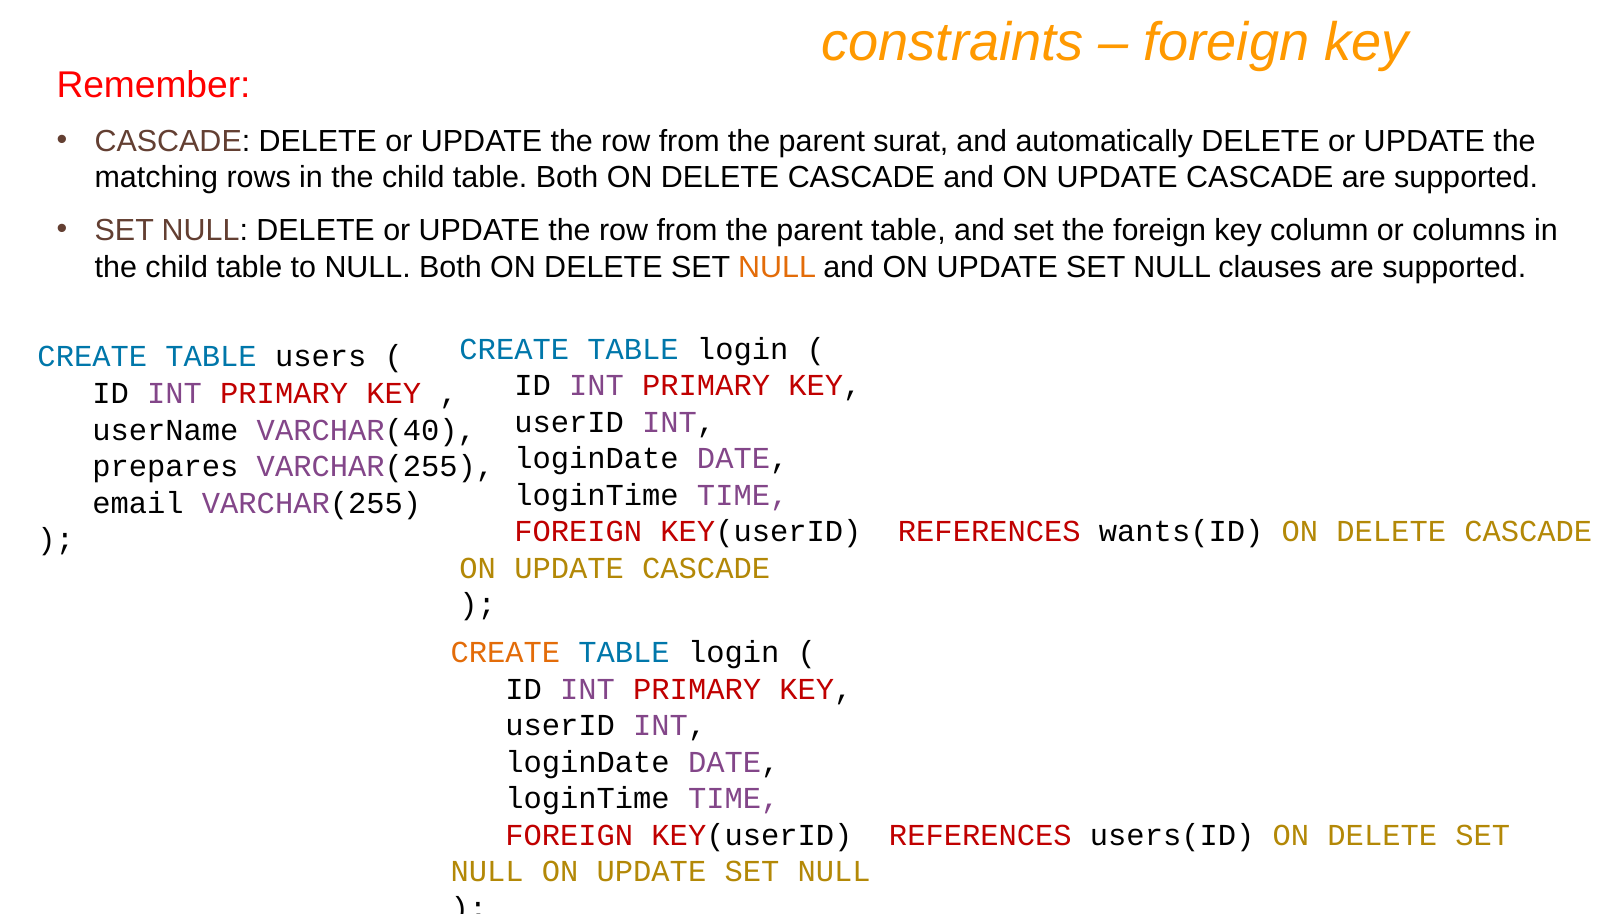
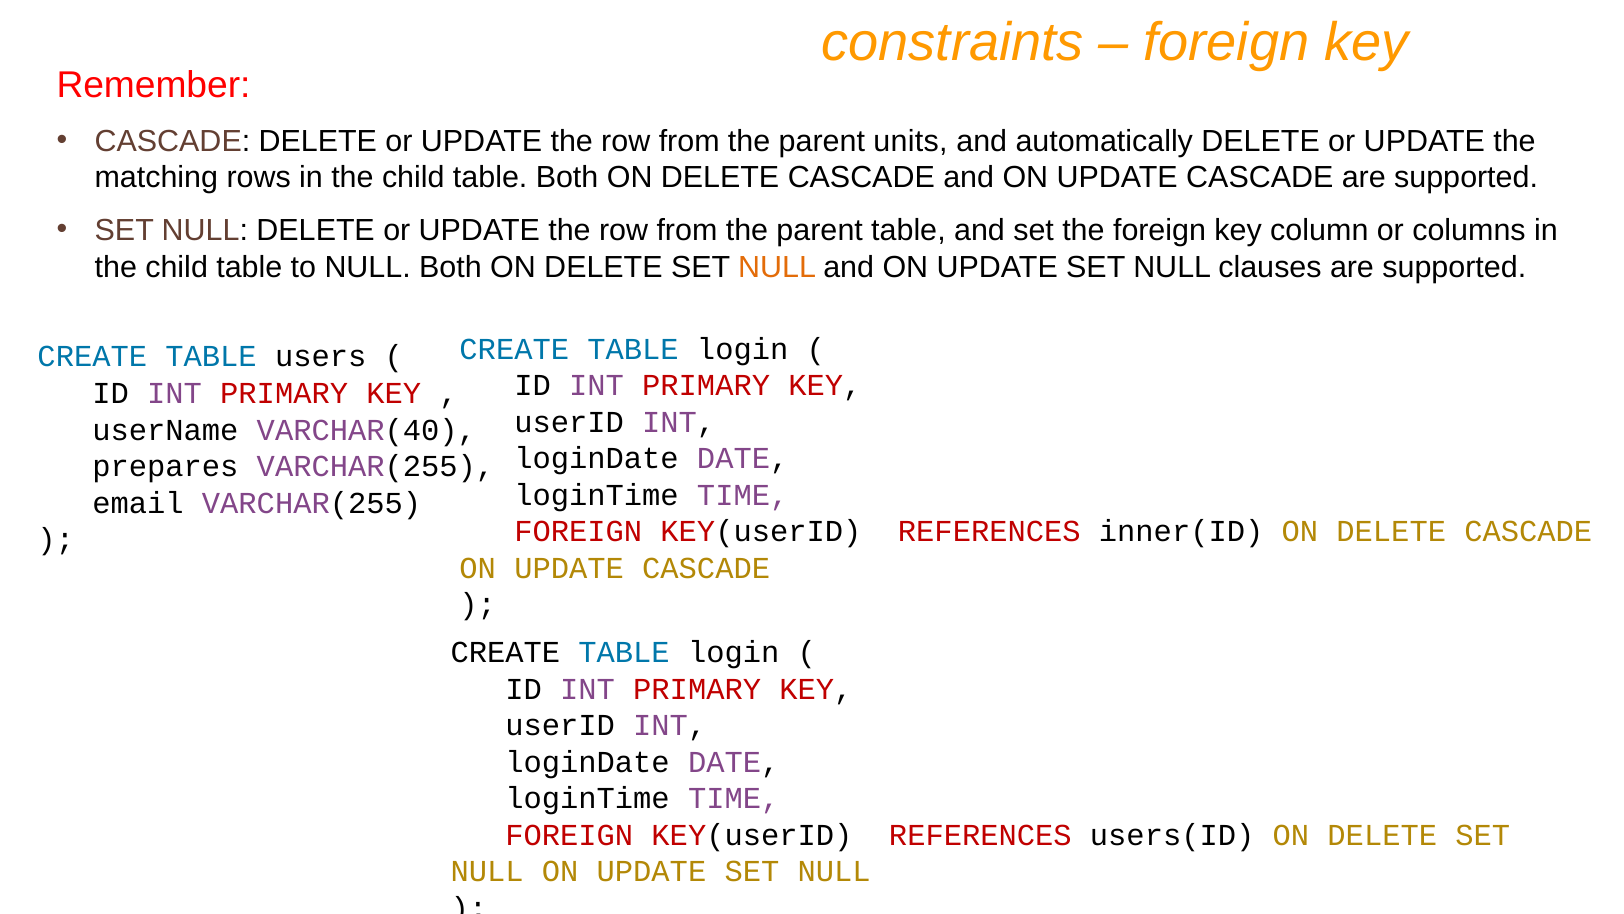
surat: surat -> units (911, 141)
wants(ID: wants(ID -> inner(ID (1181, 532)
CREATE colour: orange -> black (505, 652)
